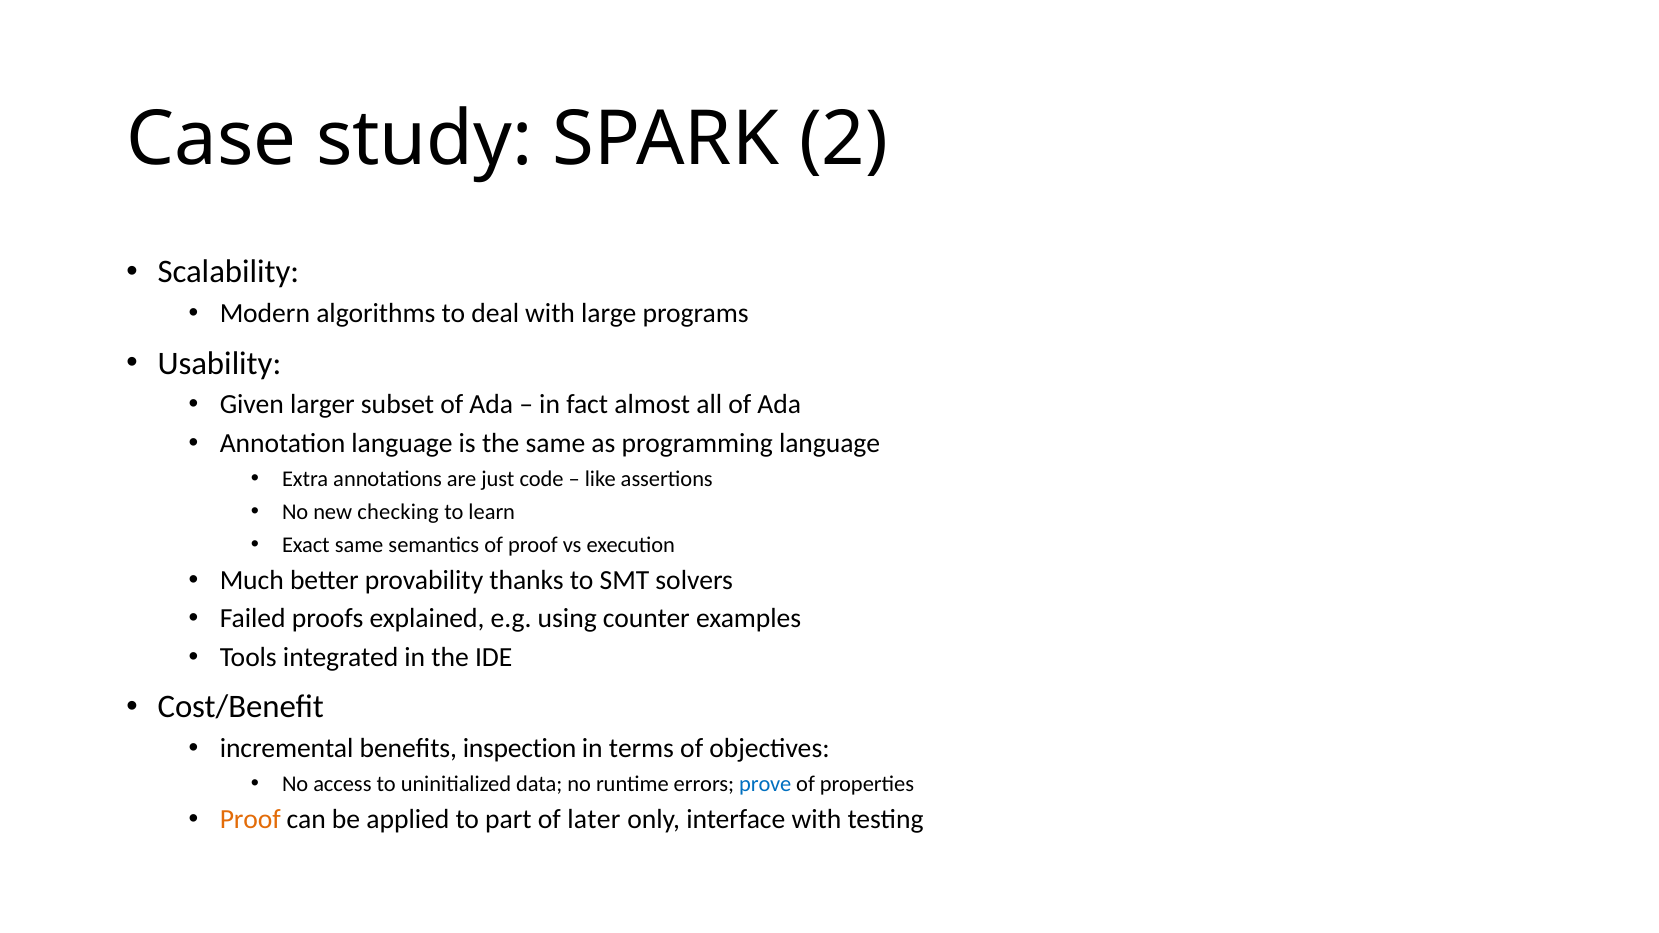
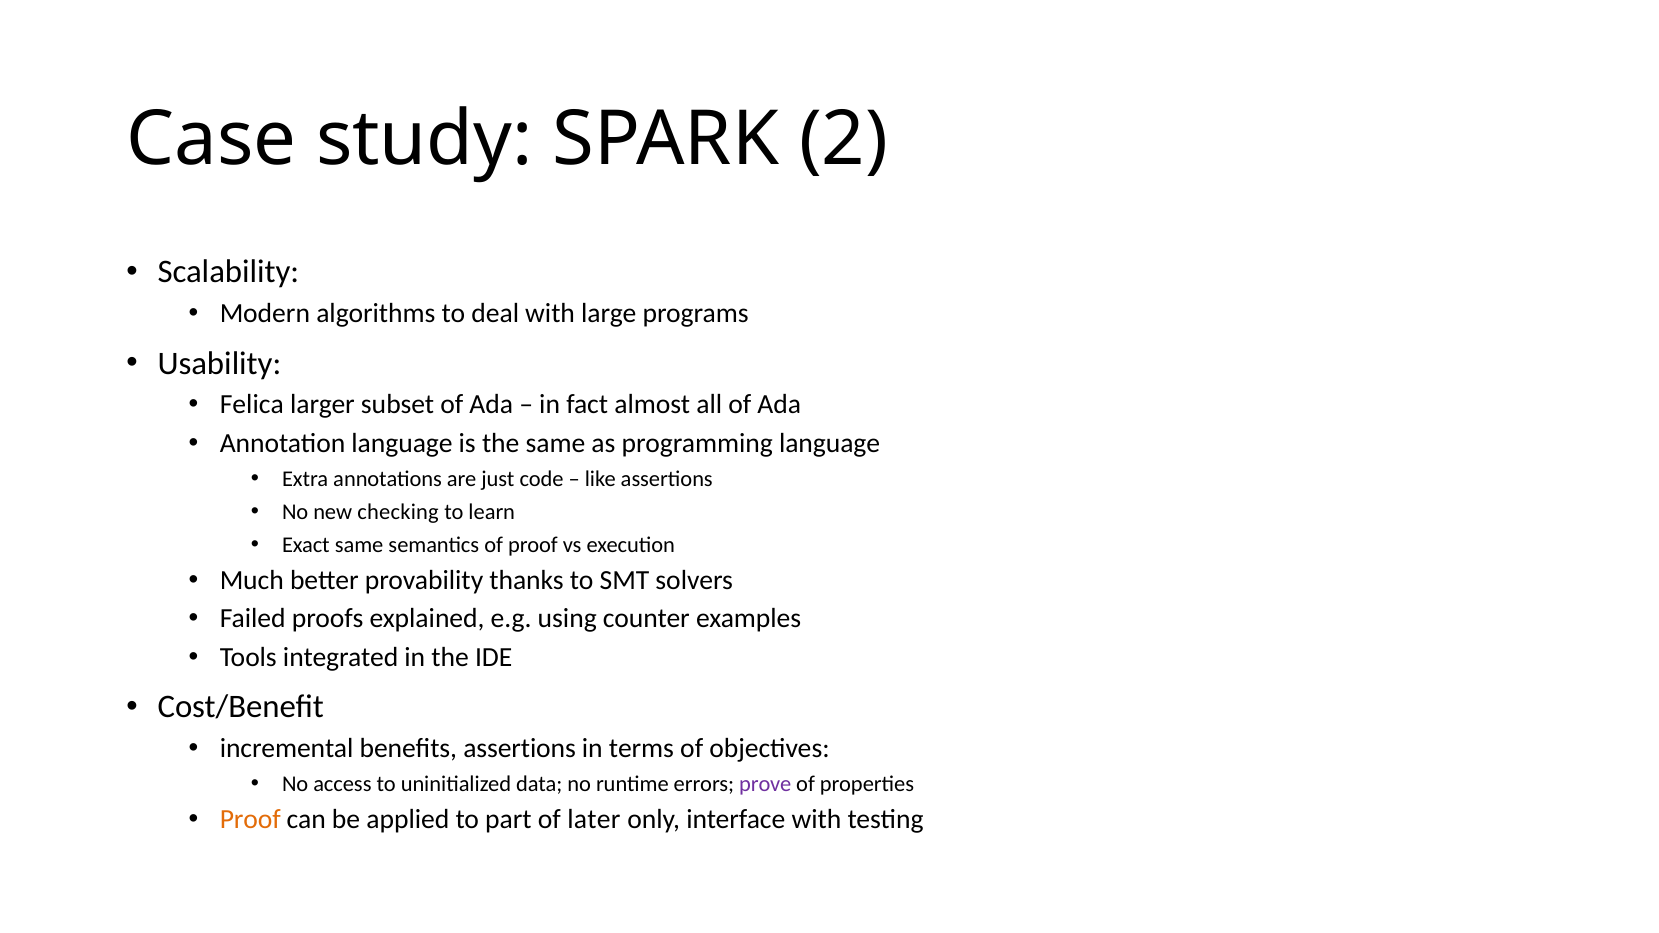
Given: Given -> Felica (252, 405)
benefits inspection: inspection -> assertions (520, 748)
prove colour: blue -> purple (765, 784)
